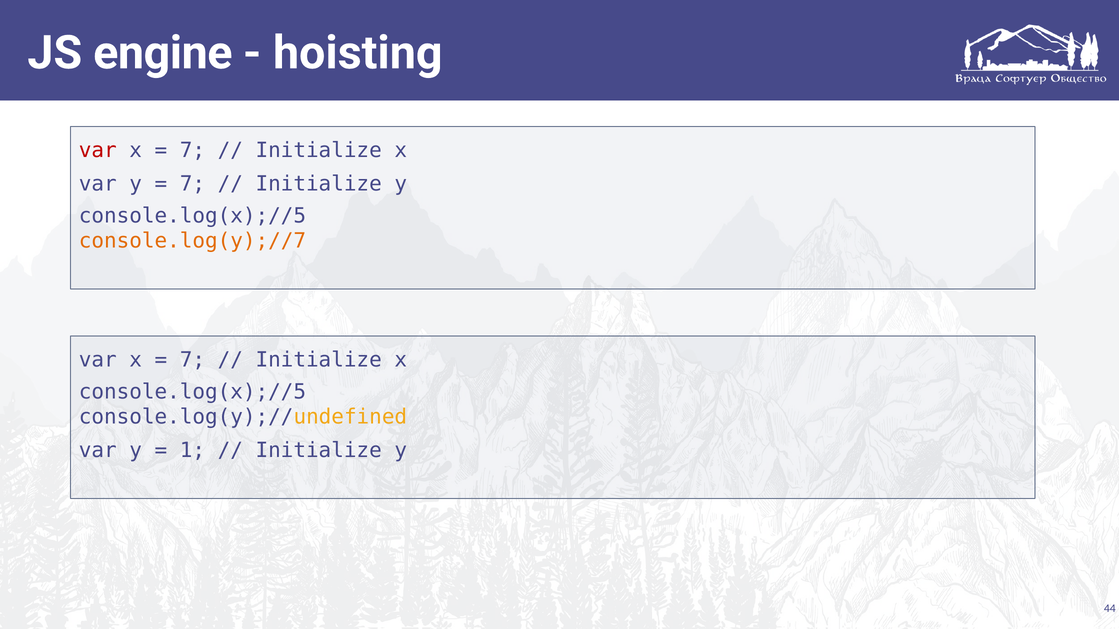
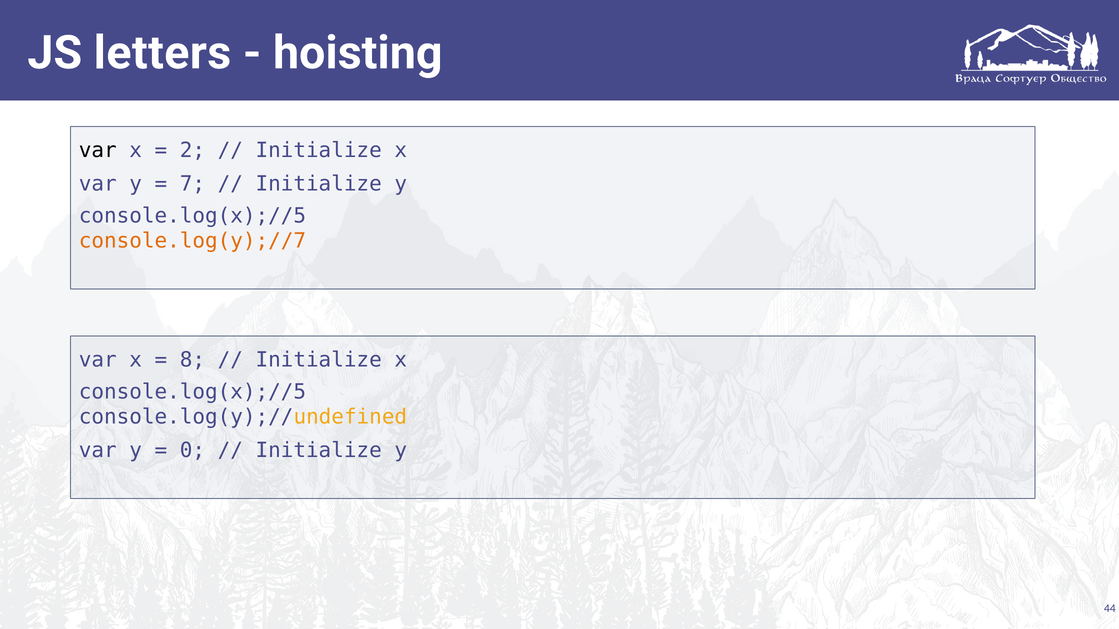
engine: engine -> letters (162, 53)
var colour: red -> black (98, 150)
7: 7 -> 2 (192, 150)
7: 7 -> 8 (192, 360)
1: 1 -> 0 (192, 451)
